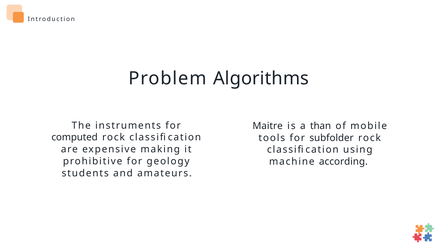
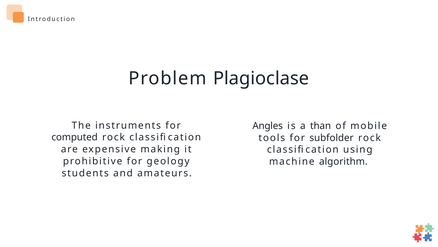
Algorithms: Algorithms -> Plagioclase (261, 78)
Maitre: Maitre -> Angles (268, 126)
according: according -> algorithm (343, 161)
